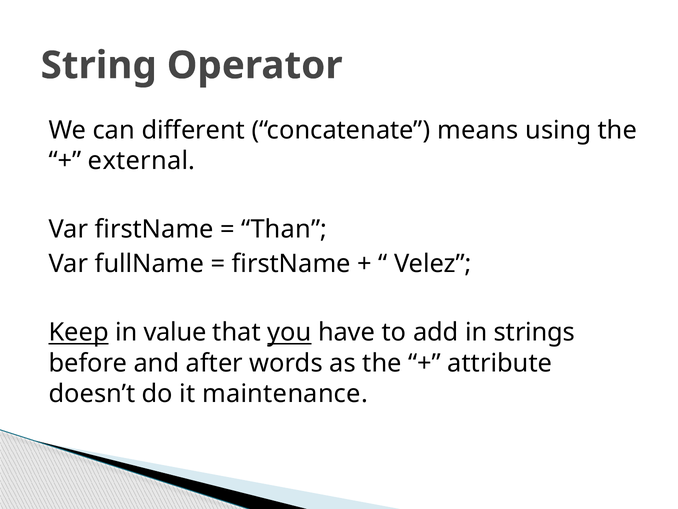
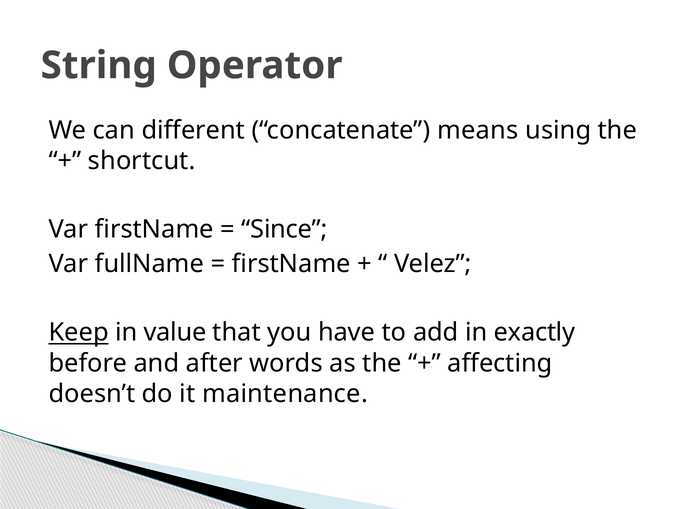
external: external -> shortcut (142, 161)
Than: Than -> Since (284, 229)
you underline: present -> none (289, 332)
strings: strings -> exactly (535, 332)
attribute: attribute -> affecting (500, 363)
